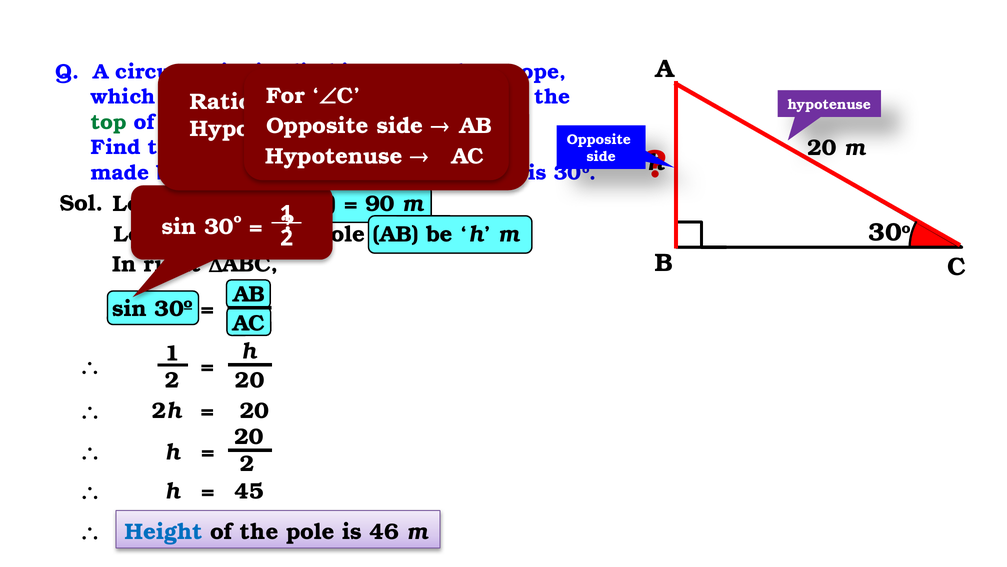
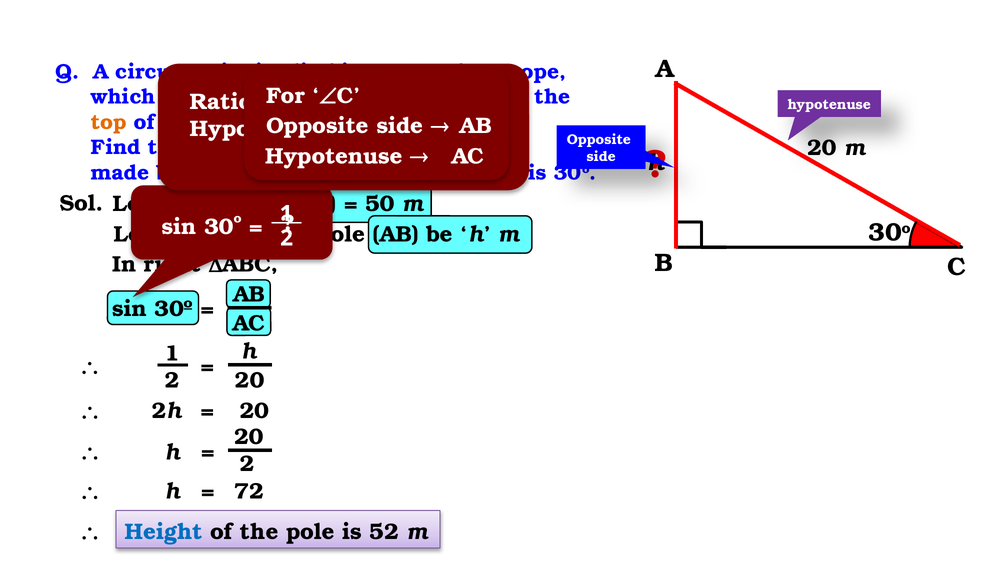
top colour: green -> orange (109, 122)
90: 90 -> 50 (380, 203)
45: 45 -> 72 (249, 491)
46: 46 -> 52 (384, 531)
